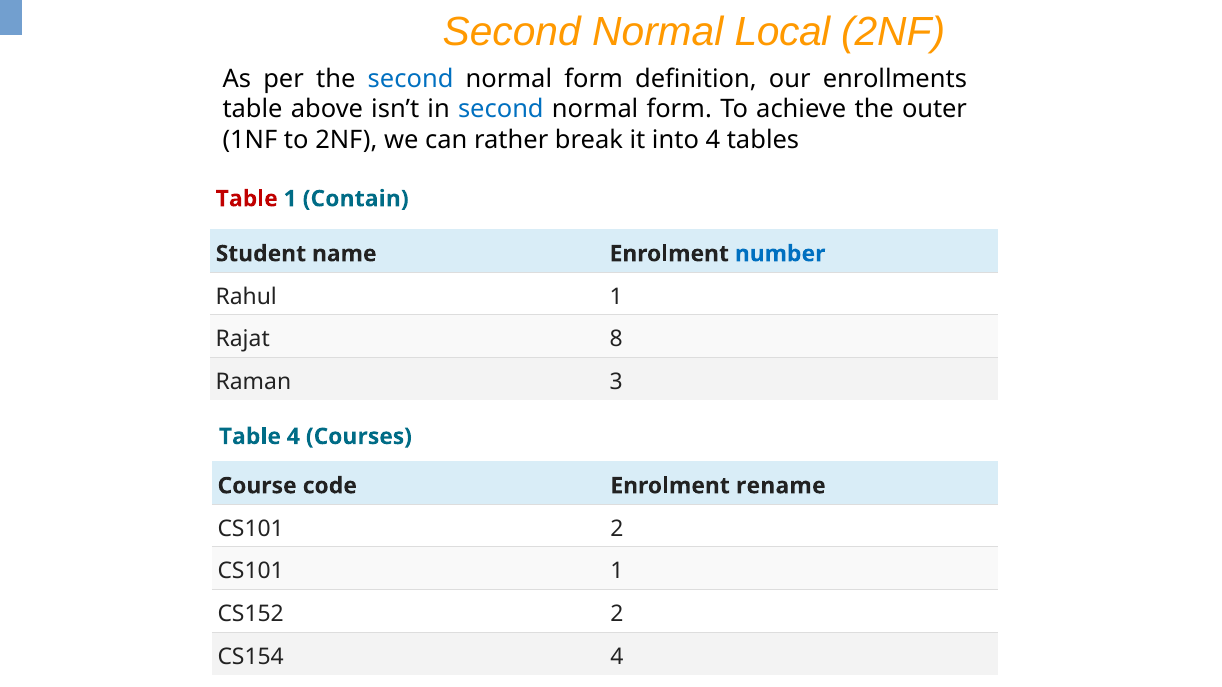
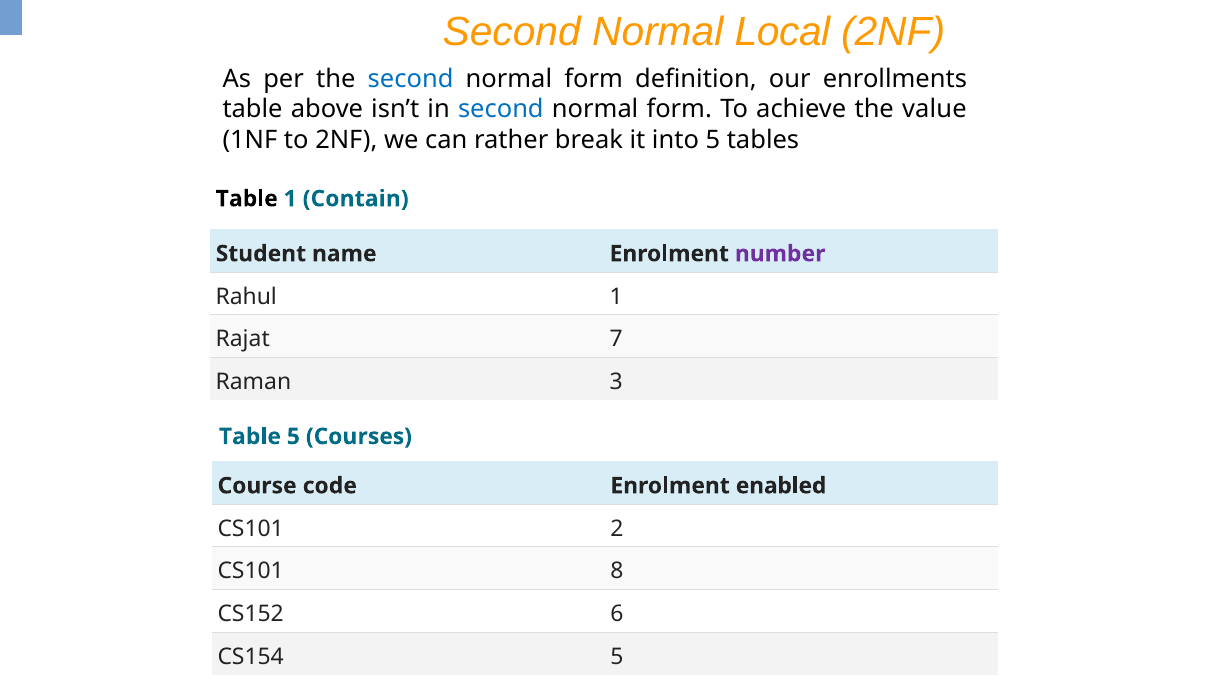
outer: outer -> value (934, 109)
into 4: 4 -> 5 (713, 140)
Table colour: red -> black (247, 199)
number colour: blue -> purple (780, 254)
8: 8 -> 7 (616, 339)
Table 4: 4 -> 5 (293, 437)
rename: rename -> enabled (781, 486)
CS101 1: 1 -> 8 (617, 572)
CS152 2: 2 -> 6 (617, 614)
CS154 4: 4 -> 5 (617, 657)
